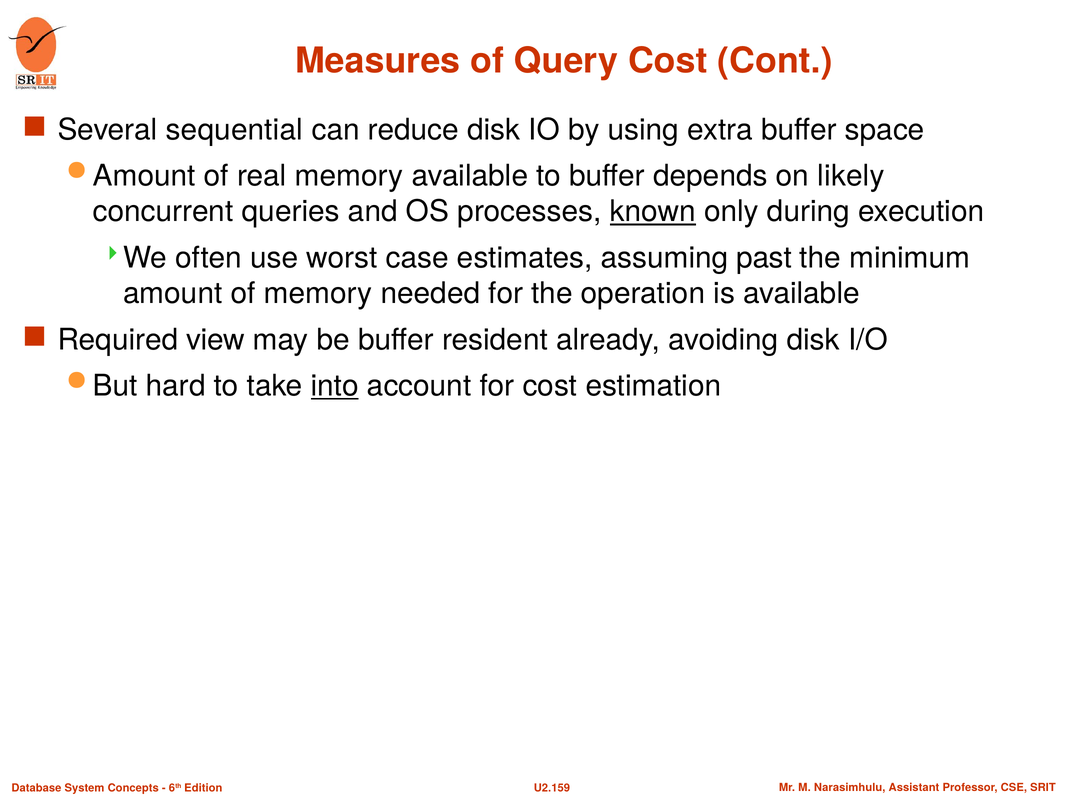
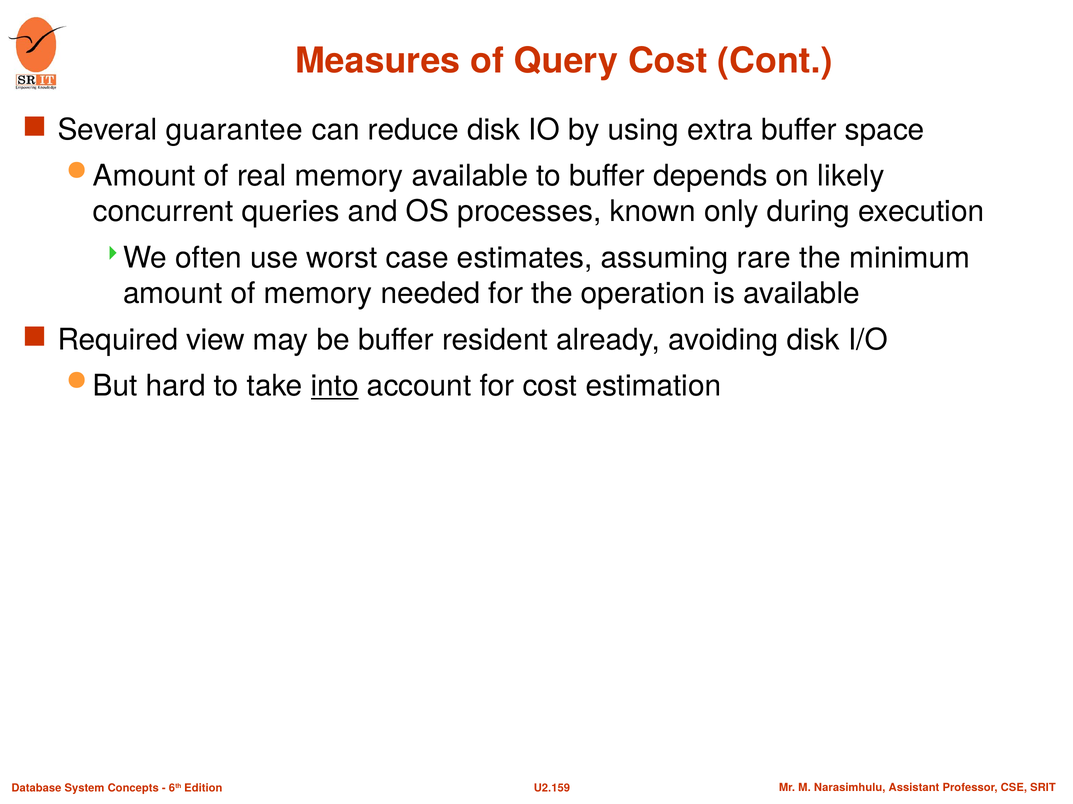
sequential: sequential -> guarantee (234, 130)
known underline: present -> none (653, 212)
past: past -> rare (764, 258)
